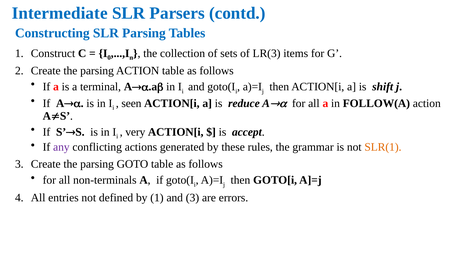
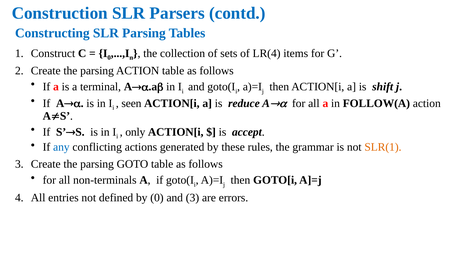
Intermediate: Intermediate -> Construction (60, 13)
LR(3: LR(3 -> LR(4 (267, 53)
very: very -> only (135, 132)
any colour: purple -> blue (61, 147)
by 1: 1 -> 0 (157, 198)
